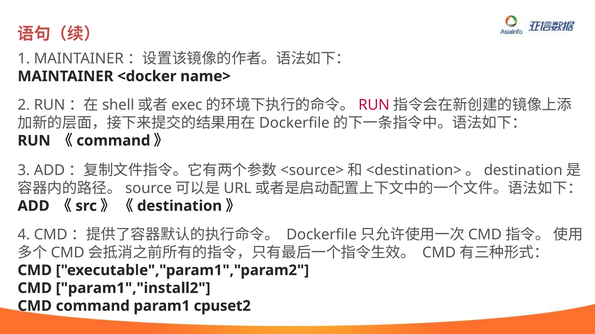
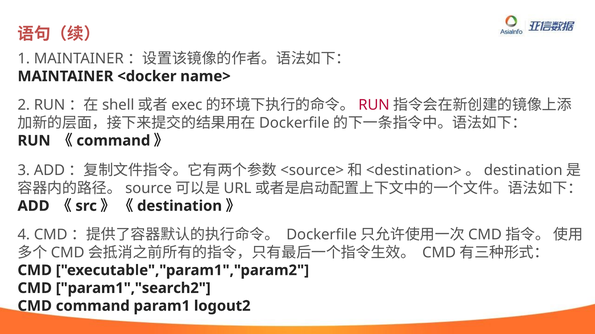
param1","install2: param1","install2 -> param1","search2 (133, 289)
cpuset2: cpuset2 -> logout2 (222, 307)
